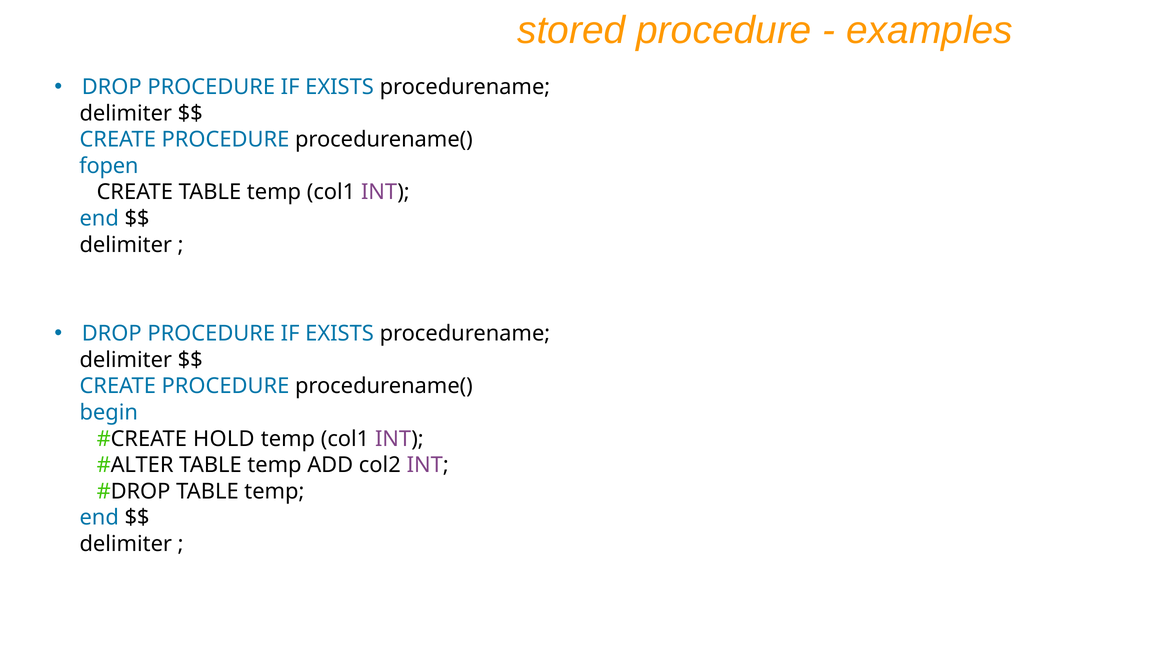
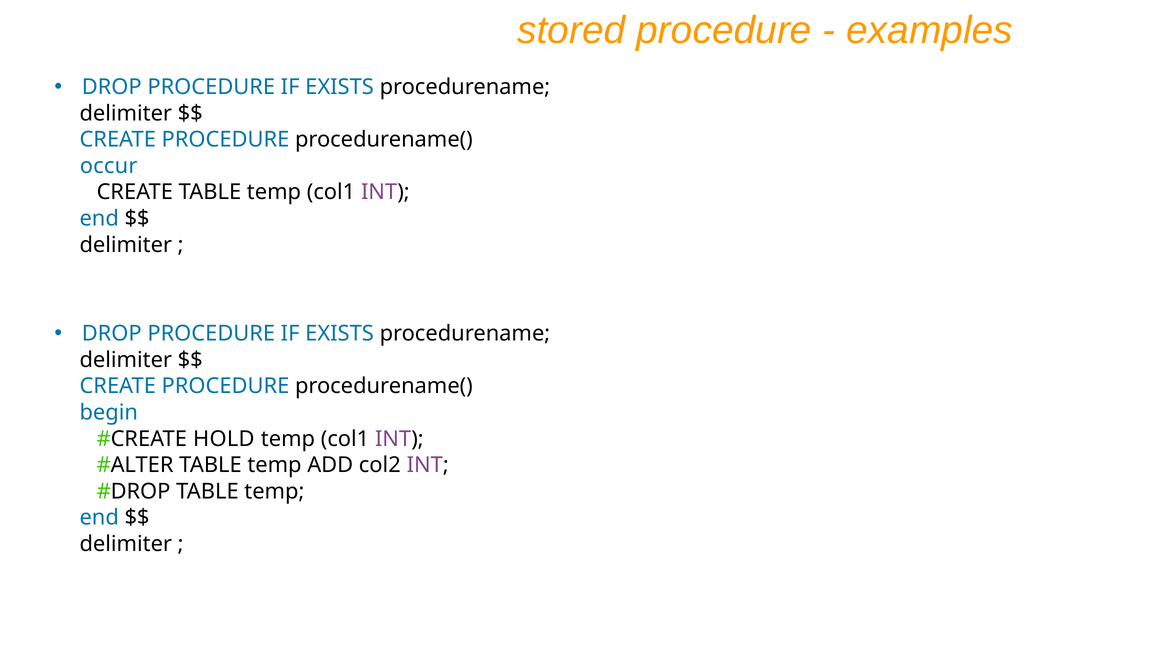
fopen: fopen -> occur (109, 166)
